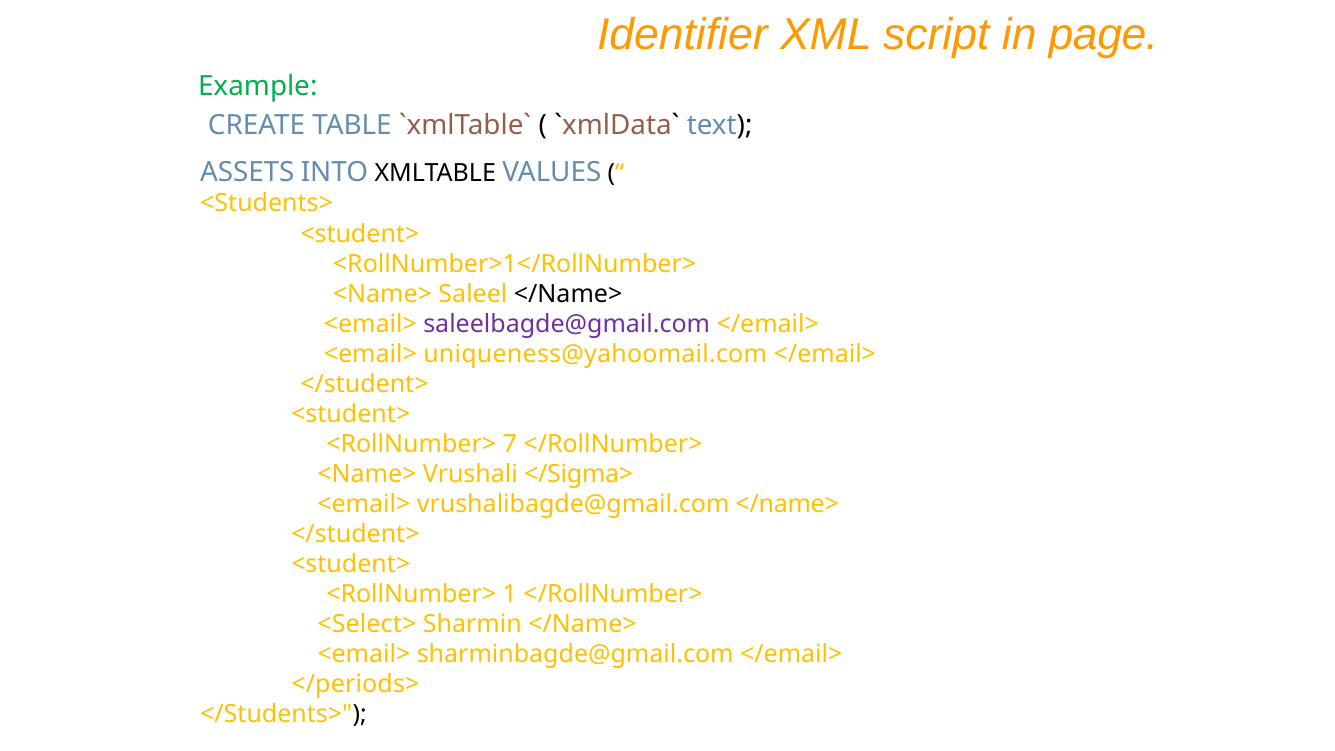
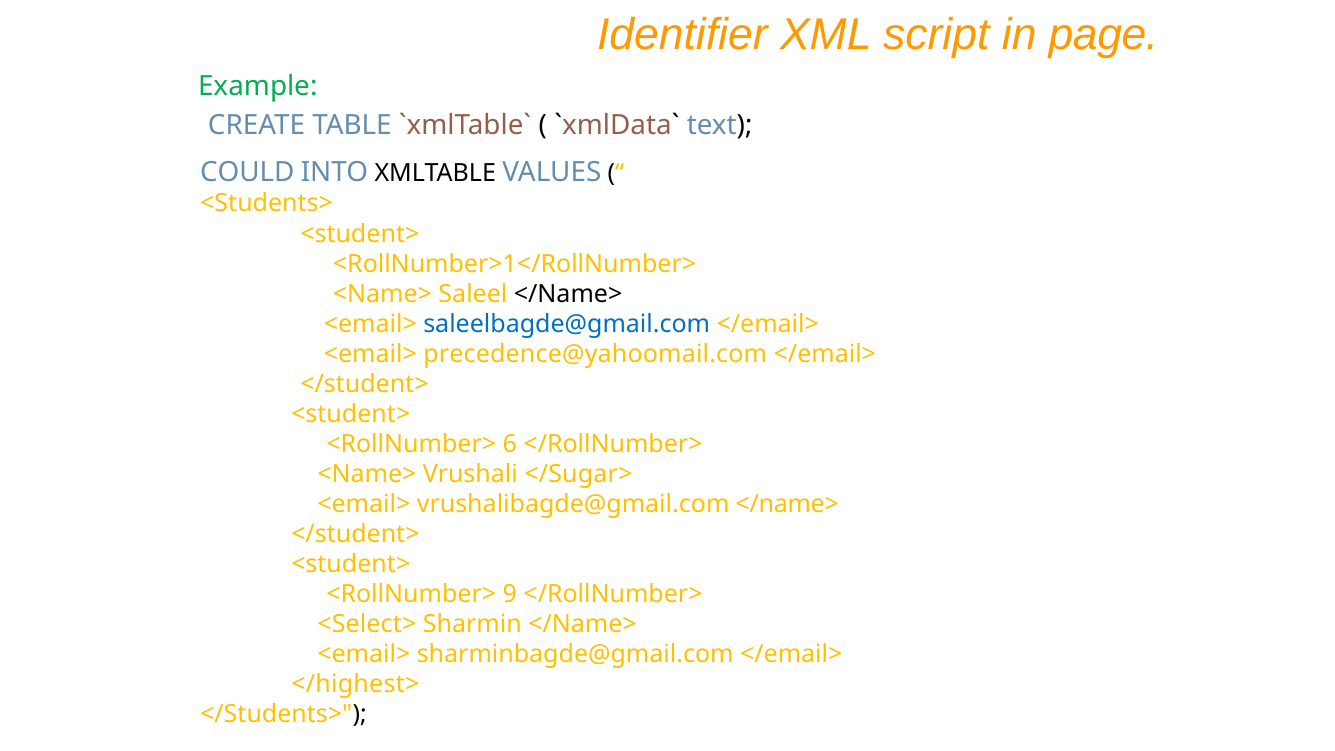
ASSETS: ASSETS -> COULD (247, 172)
saleelbagde@gmail.com colour: purple -> blue (567, 324)
uniqueness@yahoomail.com: uniqueness@yahoomail.com -> precedence@yahoomail.com (595, 354)
7: 7 -> 6 (510, 444)
</Sigma>: </Sigma> -> </Sugar> (578, 474)
1: 1 -> 9 (510, 594)
</periods>: </periods> -> </highest> (355, 684)
